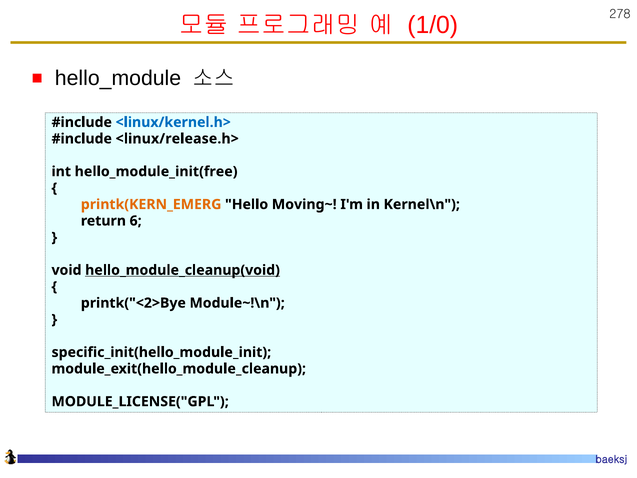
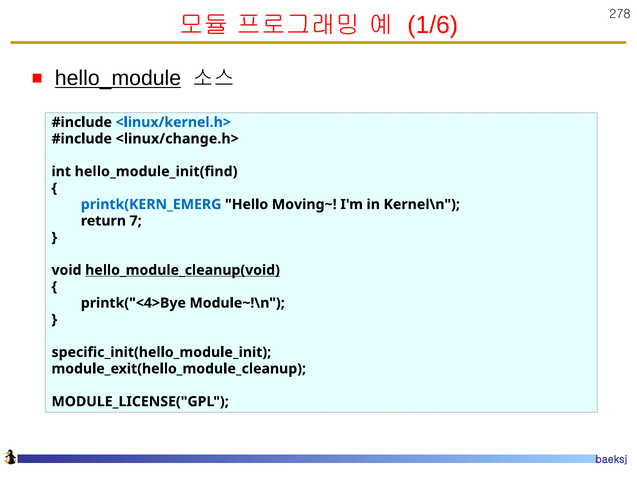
1/0: 1/0 -> 1/6 (433, 25)
hello_module underline: none -> present (118, 78)
<linux/release.h>: <linux/release.h> -> <linux/change.h> (177, 139)
hello_module_init(free: hello_module_init(free -> hello_module_init(find (156, 171)
printk(KERN_EMERG colour: orange -> blue (151, 204)
6: 6 -> 7 (136, 221)
printk("<2>Bye: printk("<2>Bye -> printk("<4>Bye (133, 303)
